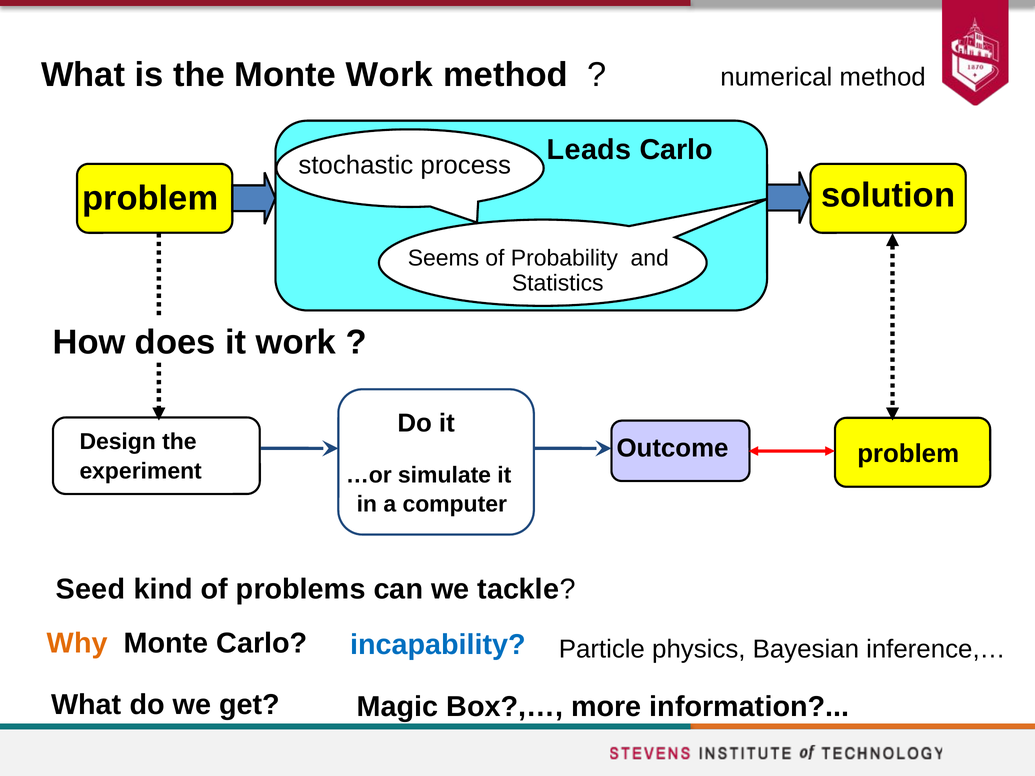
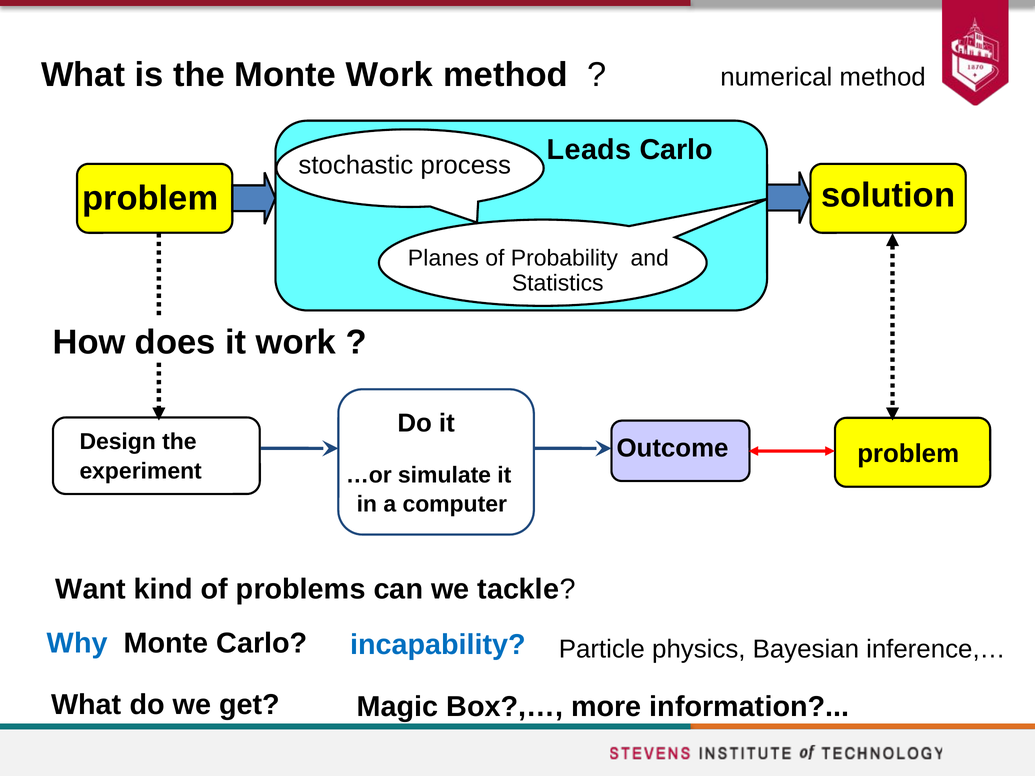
Seems: Seems -> Planes (443, 258)
Seed: Seed -> Want (91, 589)
Why colour: orange -> blue (77, 643)
